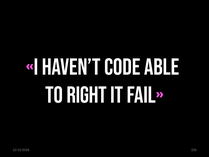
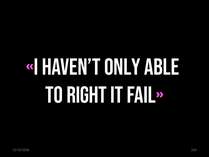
CODE: CODE -> ONLY (122, 67)
